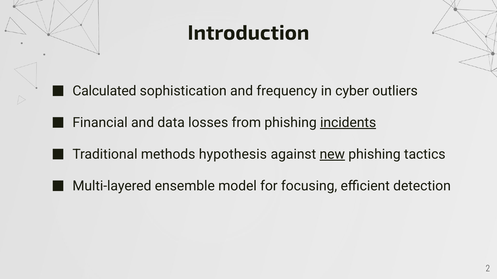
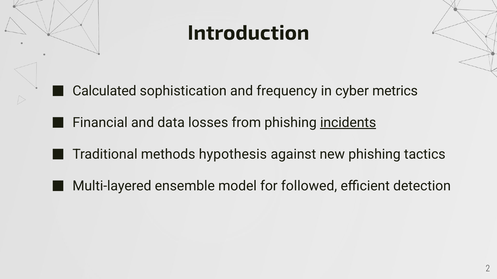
outliers: outliers -> metrics (395, 91)
new underline: present -> none (332, 155)
focusing: focusing -> followed (309, 186)
